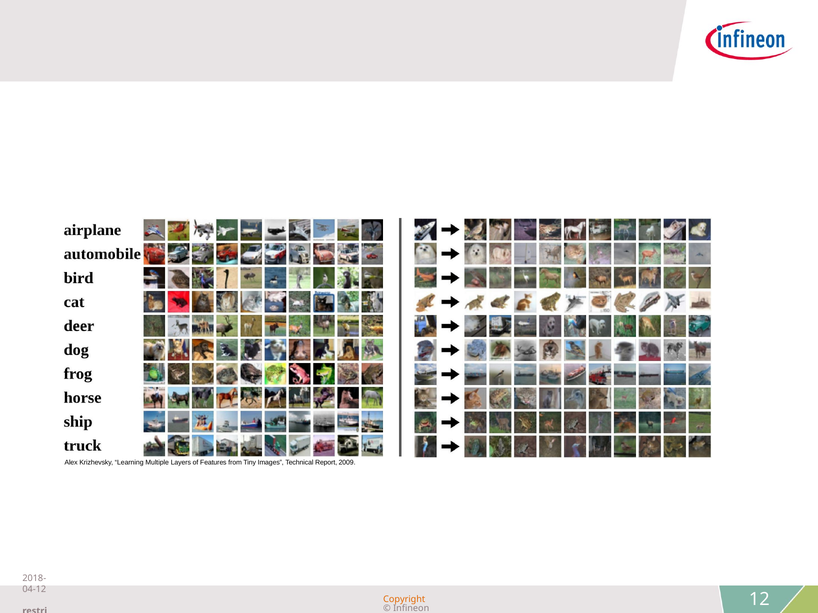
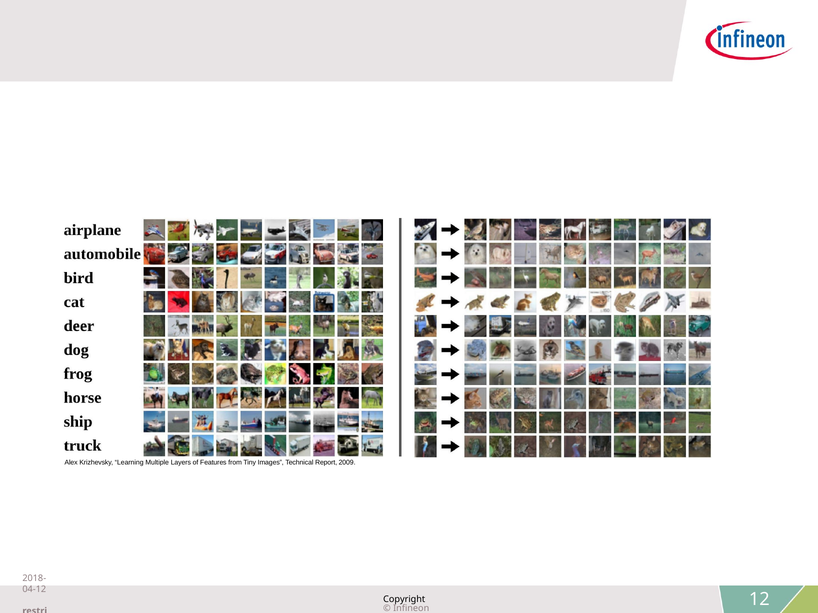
Copyright colour: orange -> black (404, 600)
